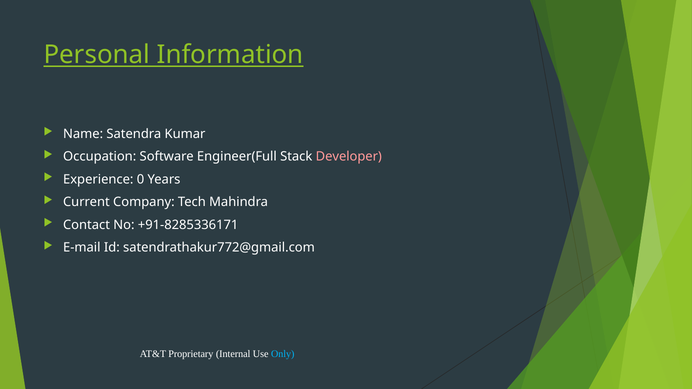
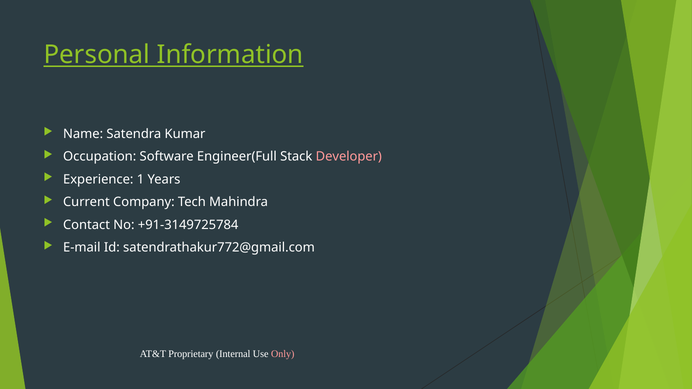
0: 0 -> 1 (141, 179)
+91-8285336171: +91-8285336171 -> +91-3149725784 (188, 225)
Only colour: light blue -> pink (283, 354)
